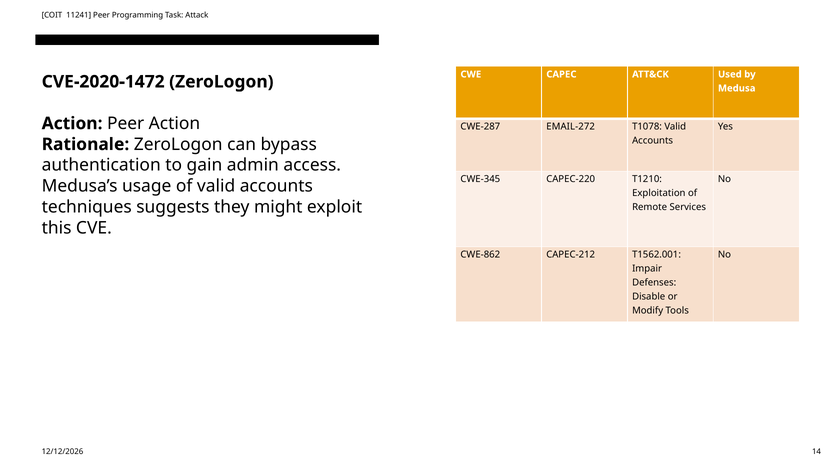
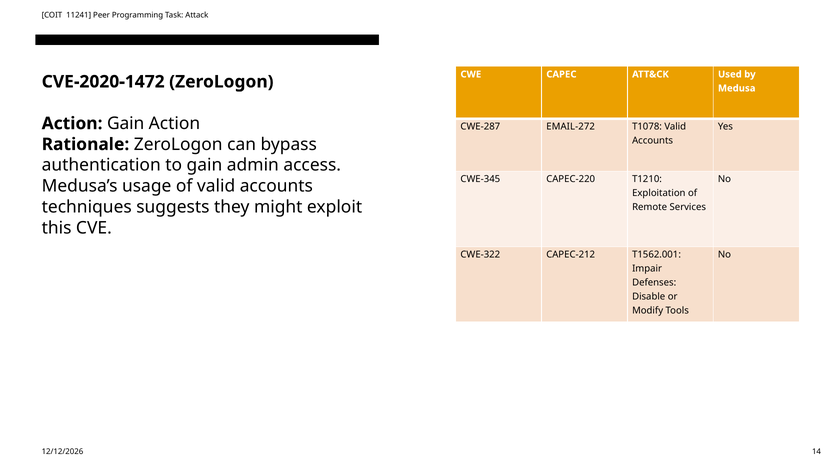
Action Peer: Peer -> Gain (126, 123)
CWE-862: CWE-862 -> CWE-322 (480, 255)
